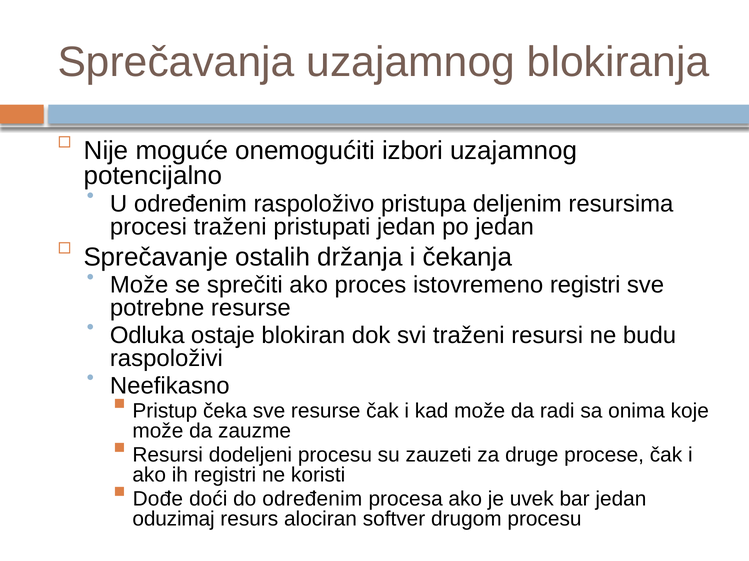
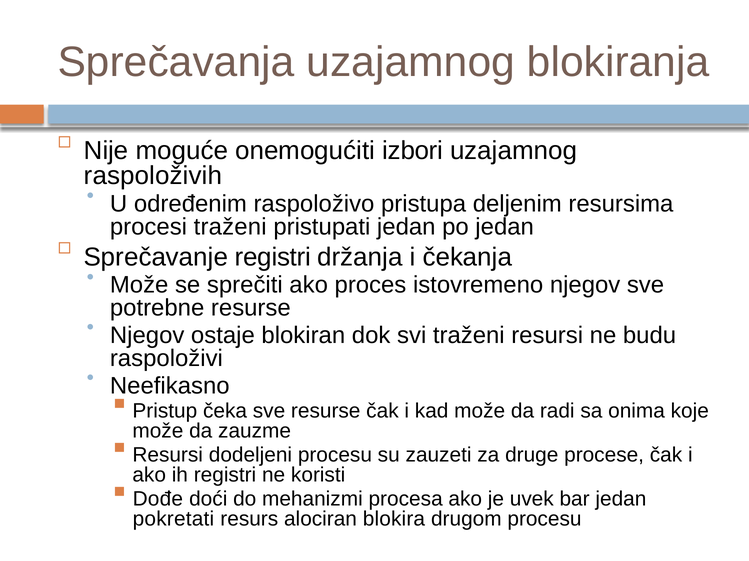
potencijalno: potencijalno -> raspoloživih (153, 176)
Sprečavanje ostalih: ostalih -> registri (273, 257)
istovremeno registri: registri -> njegov (585, 285)
Odluka: Odluka -> Njegov (147, 336)
do određenim: određenim -> mehanizmi (312, 500)
oduzimaj: oduzimaj -> pokretati (173, 520)
softver: softver -> blokira (394, 520)
